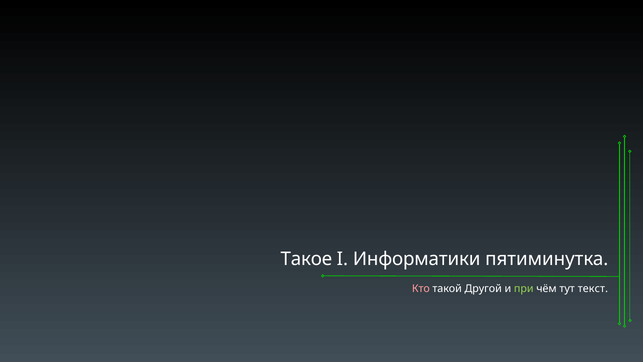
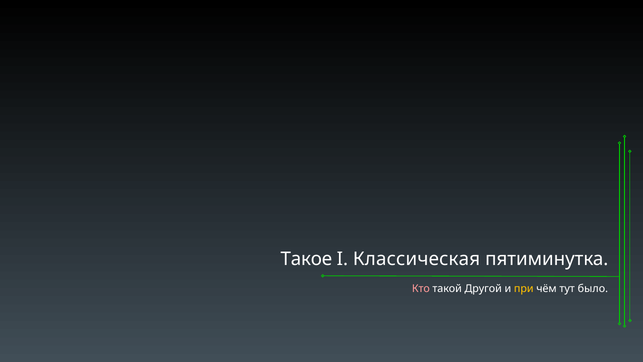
Информатики: Информатики -> Классическая (417, 259)
при colour: light green -> yellow (524, 289)
текст: текст -> было (593, 289)
